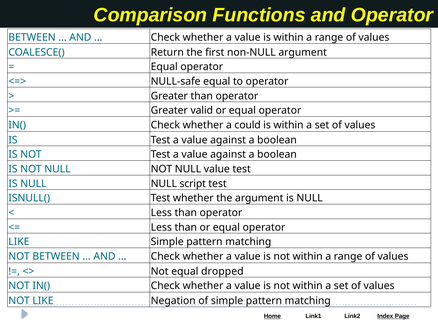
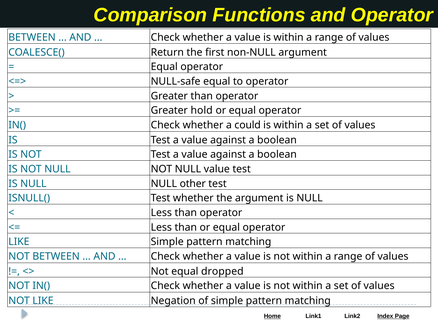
valid: valid -> hold (202, 110)
script: script -> other (193, 183)
